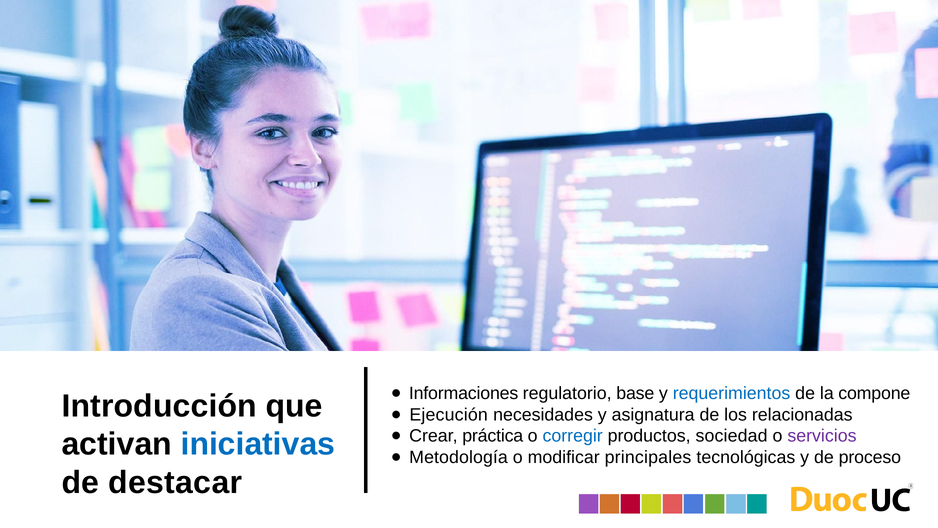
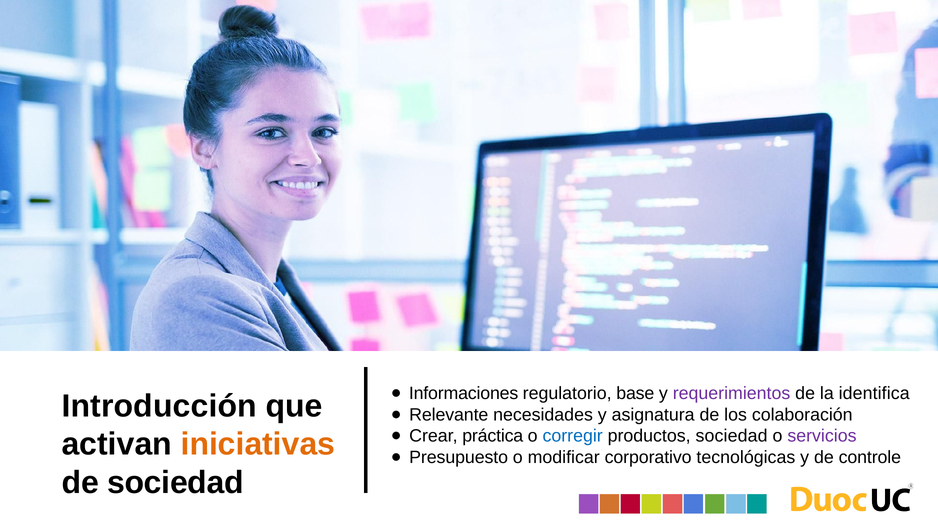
requerimientos colour: blue -> purple (732, 393)
compone: compone -> identifica (874, 393)
Ejecución: Ejecución -> Relevante (449, 414)
relacionadas: relacionadas -> colaboración (802, 414)
iniciativas colour: blue -> orange (258, 444)
Metodología: Metodología -> Presupuesto (459, 457)
principales: principales -> corporativo (648, 457)
proceso: proceso -> controle (870, 457)
de destacar: destacar -> sociedad (175, 483)
